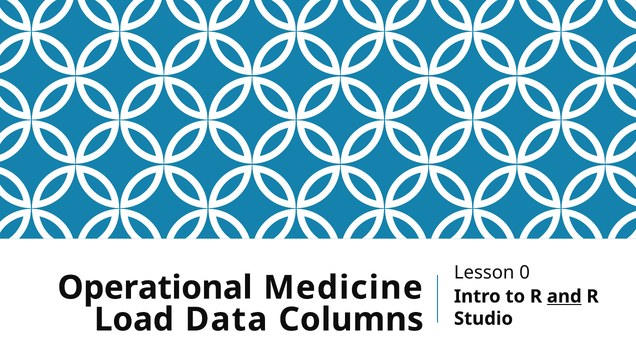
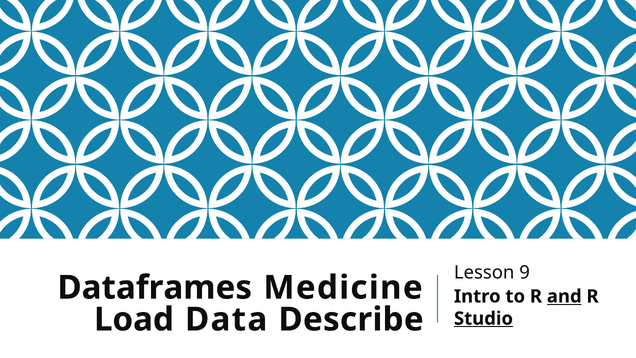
0: 0 -> 9 (525, 273)
Operational: Operational -> Dataframes (155, 288)
Columns: Columns -> Describe (351, 319)
Studio underline: none -> present (483, 318)
